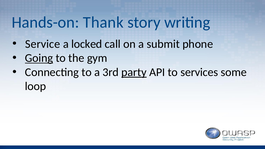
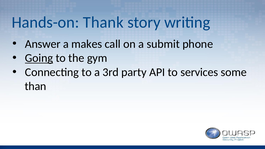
Service: Service -> Answer (43, 44)
locked: locked -> makes (87, 44)
party underline: present -> none (134, 72)
loop: loop -> than (36, 86)
